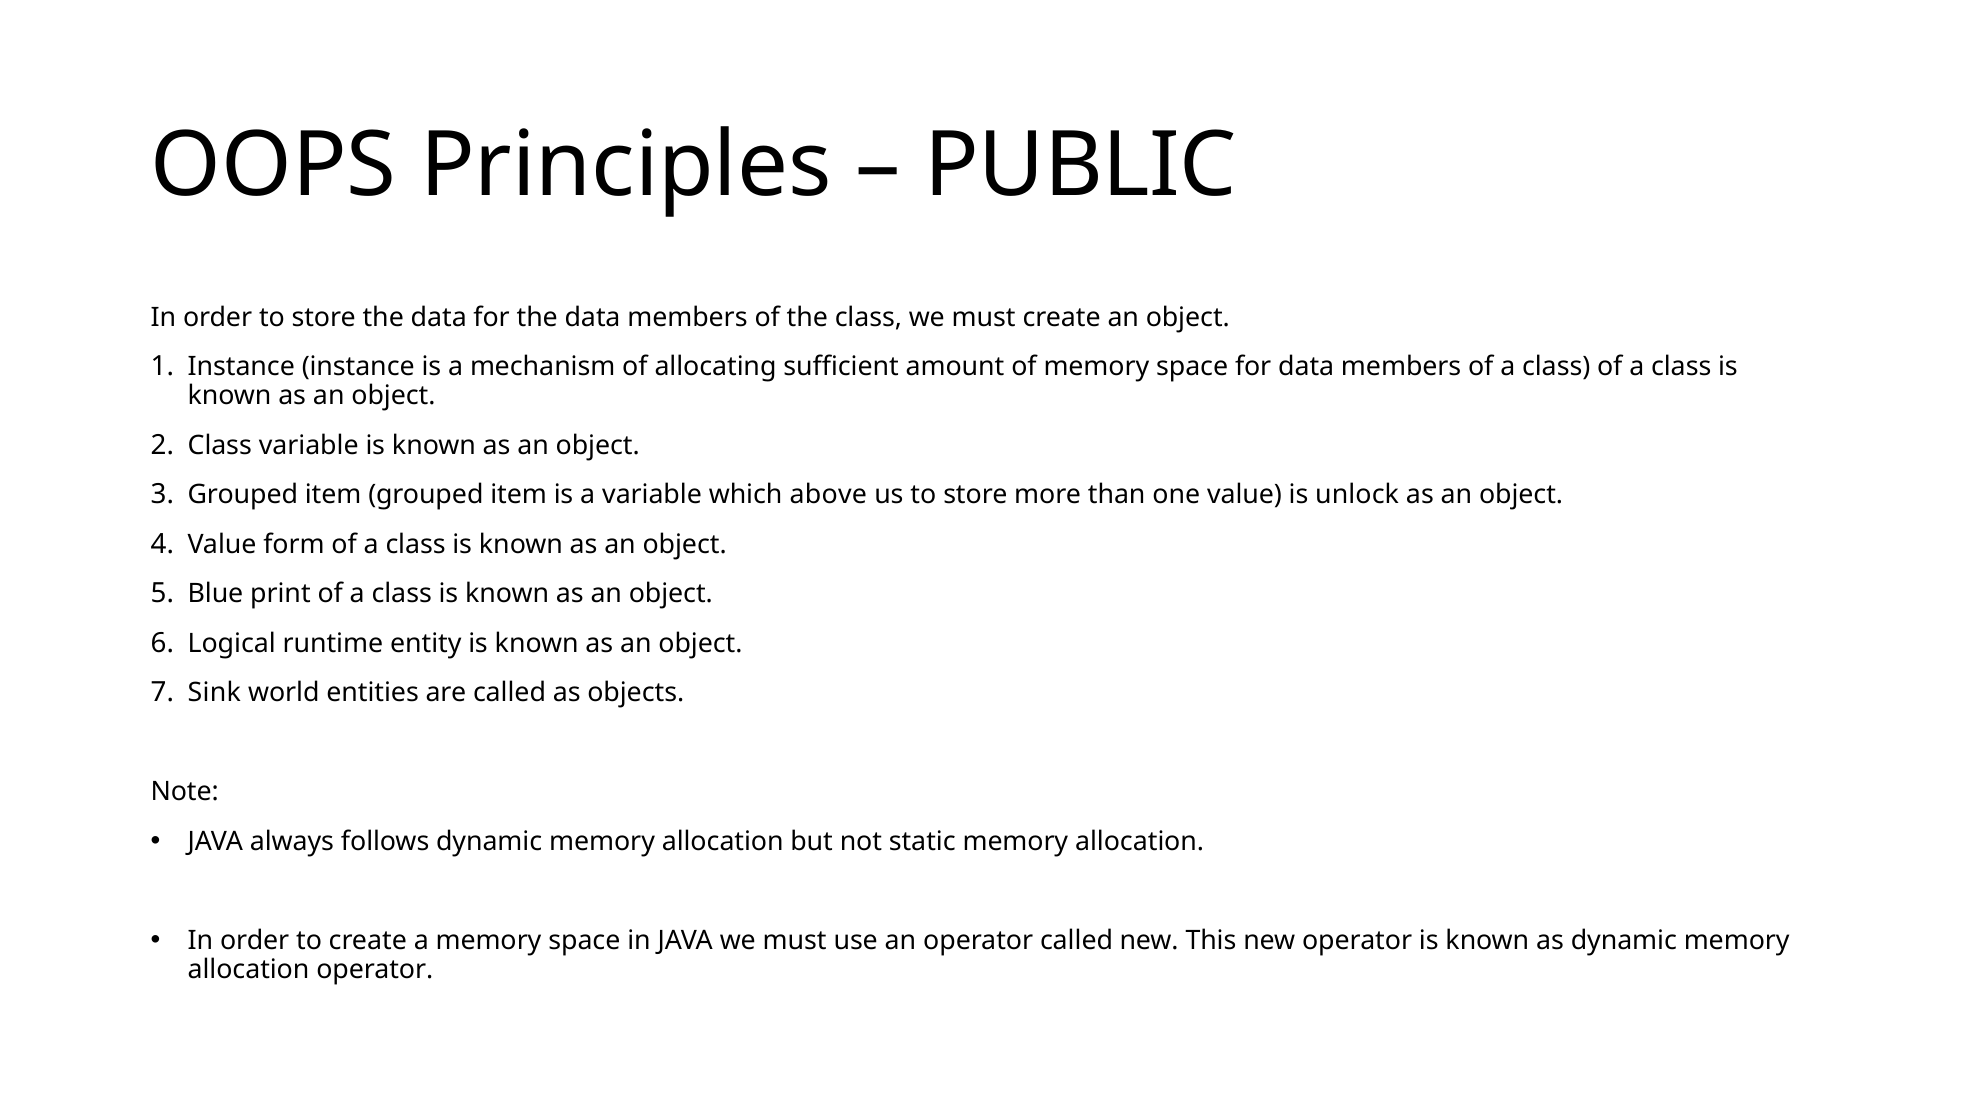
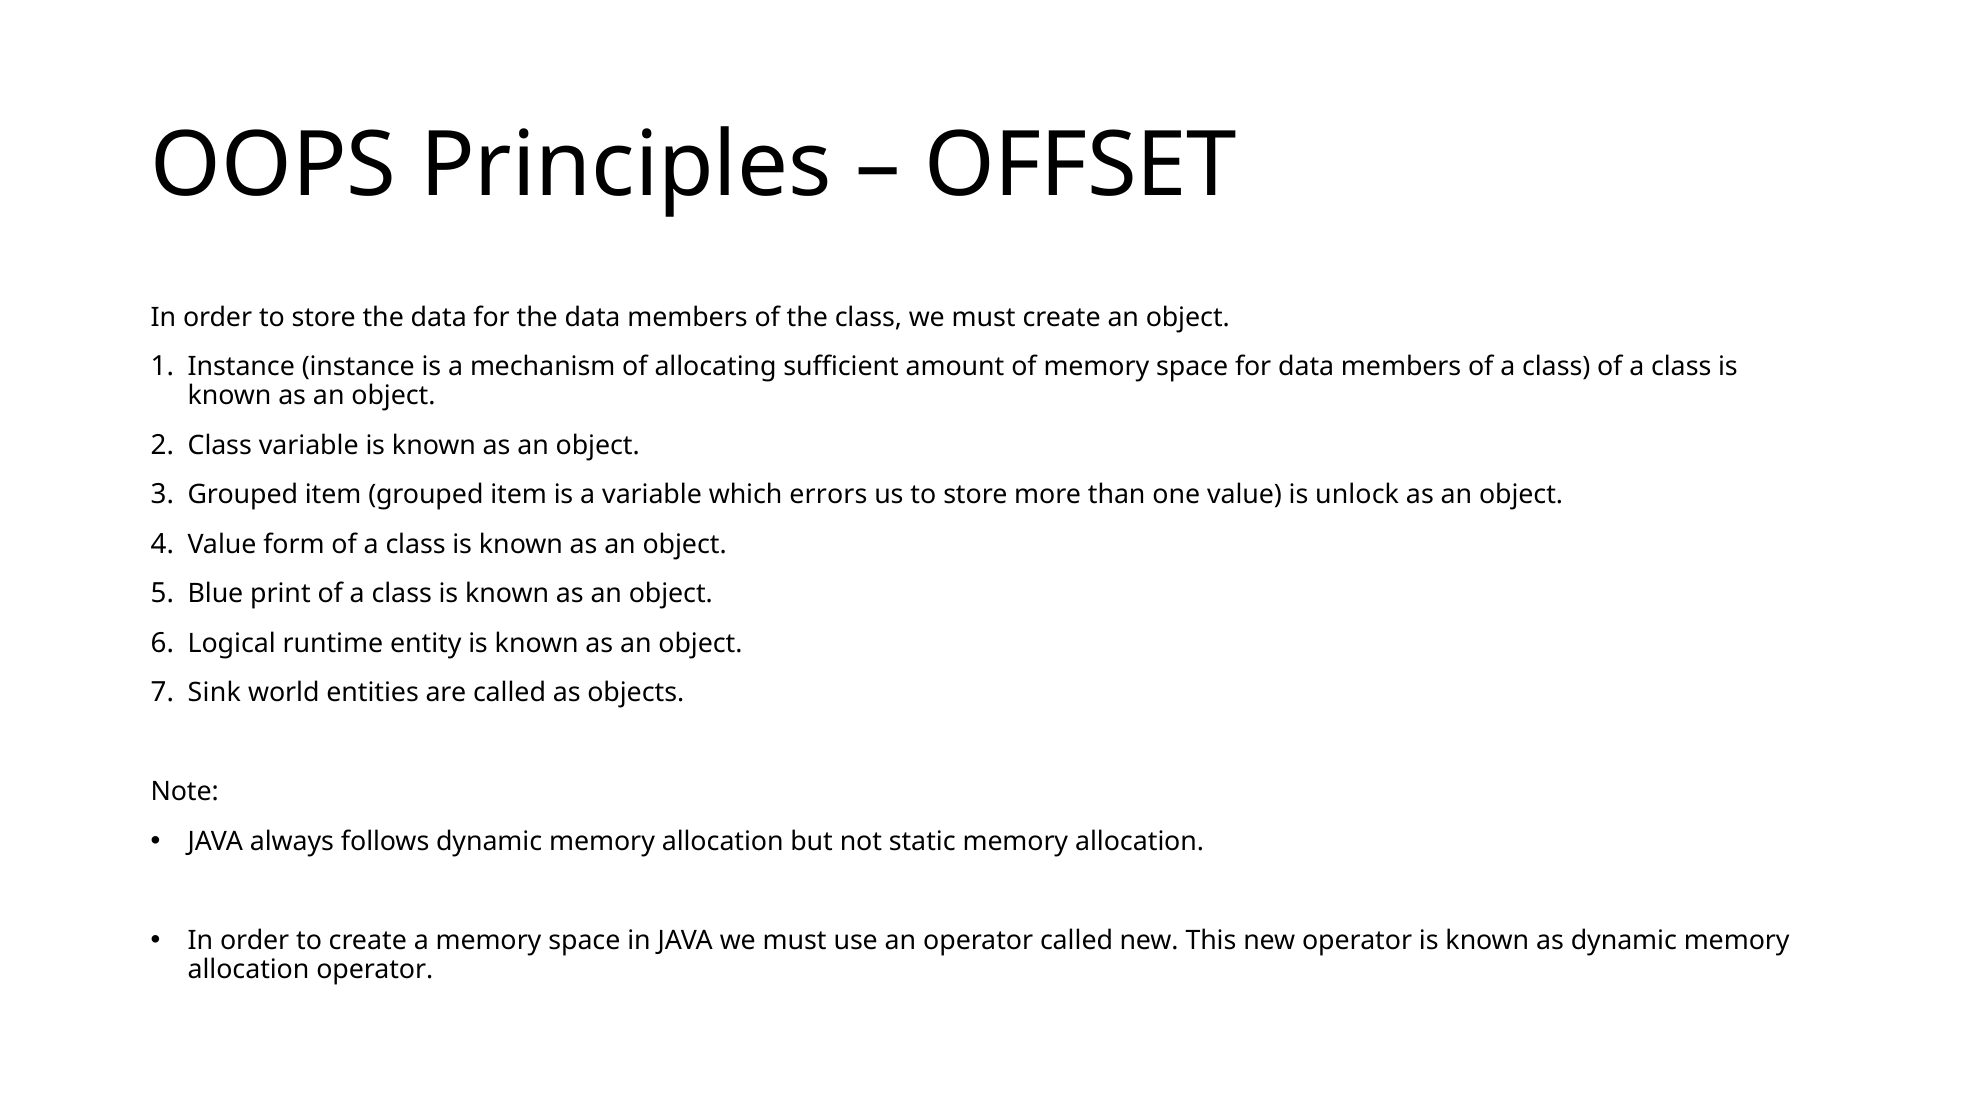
PUBLIC: PUBLIC -> OFFSET (1081, 166)
above: above -> errors (828, 495)
